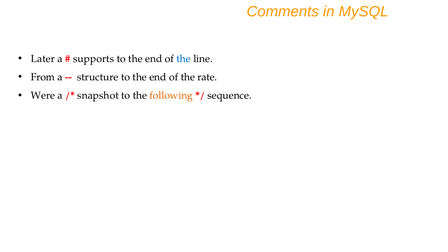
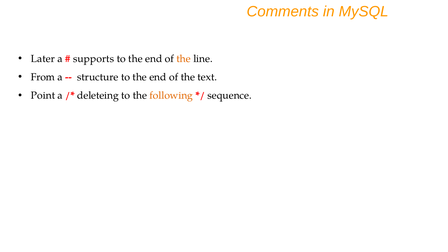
the colour: blue -> orange (184, 59)
rate: rate -> text (207, 77)
Were: Were -> Point (43, 96)
snapshot: snapshot -> deleteing (98, 96)
